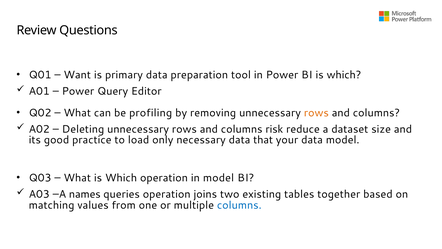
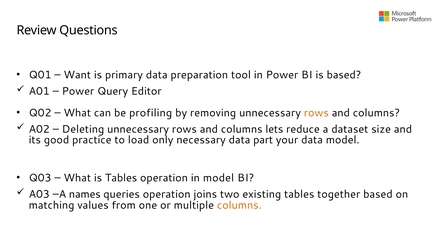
BI is which: which -> based (344, 75)
risk: risk -> lets (274, 129)
that: that -> part (263, 140)
What is Which: Which -> Tables (121, 178)
columns colour: blue -> orange (239, 205)
